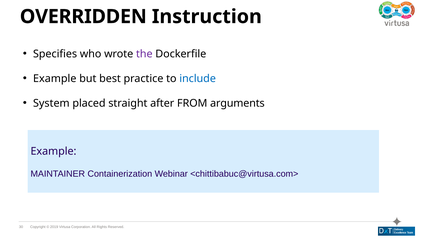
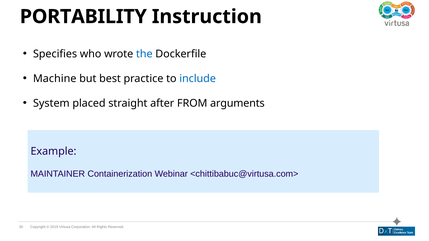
OVERRIDDEN: OVERRIDDEN -> PORTABILITY (83, 17)
the colour: purple -> blue (144, 54)
Example: Example -> Machine (55, 79)
